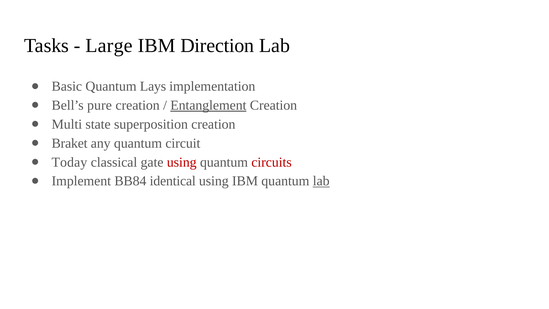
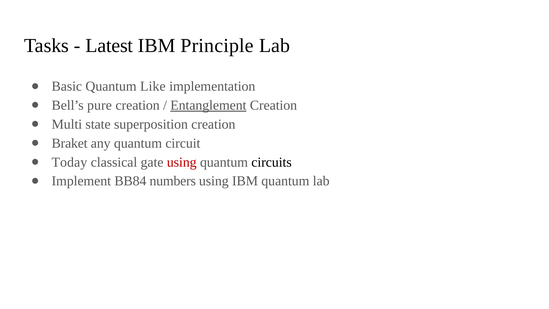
Large: Large -> Latest (109, 45)
Direction: Direction -> Principle (217, 45)
Lays: Lays -> Like (153, 86)
circuits colour: red -> black (272, 162)
identical: identical -> numbers (173, 181)
lab underline: present -> none (321, 181)
